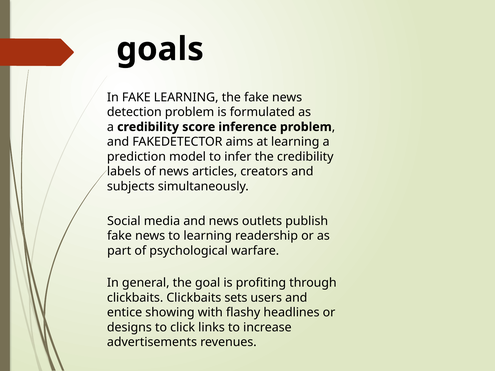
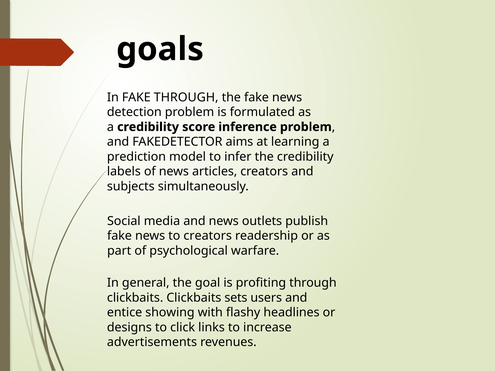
FAKE LEARNING: LEARNING -> THROUGH (186, 97)
to learning: learning -> creators (208, 236)
